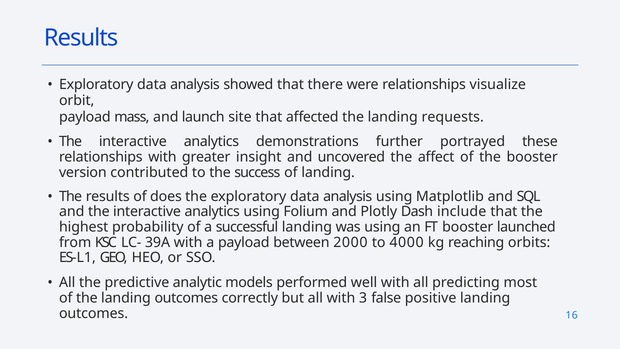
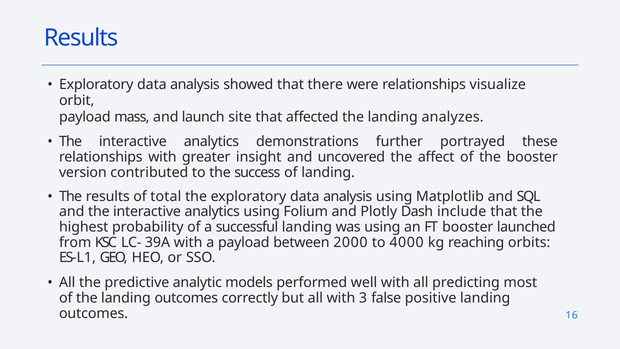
requests: requests -> analyzes (453, 117)
does: does -> total (166, 196)
